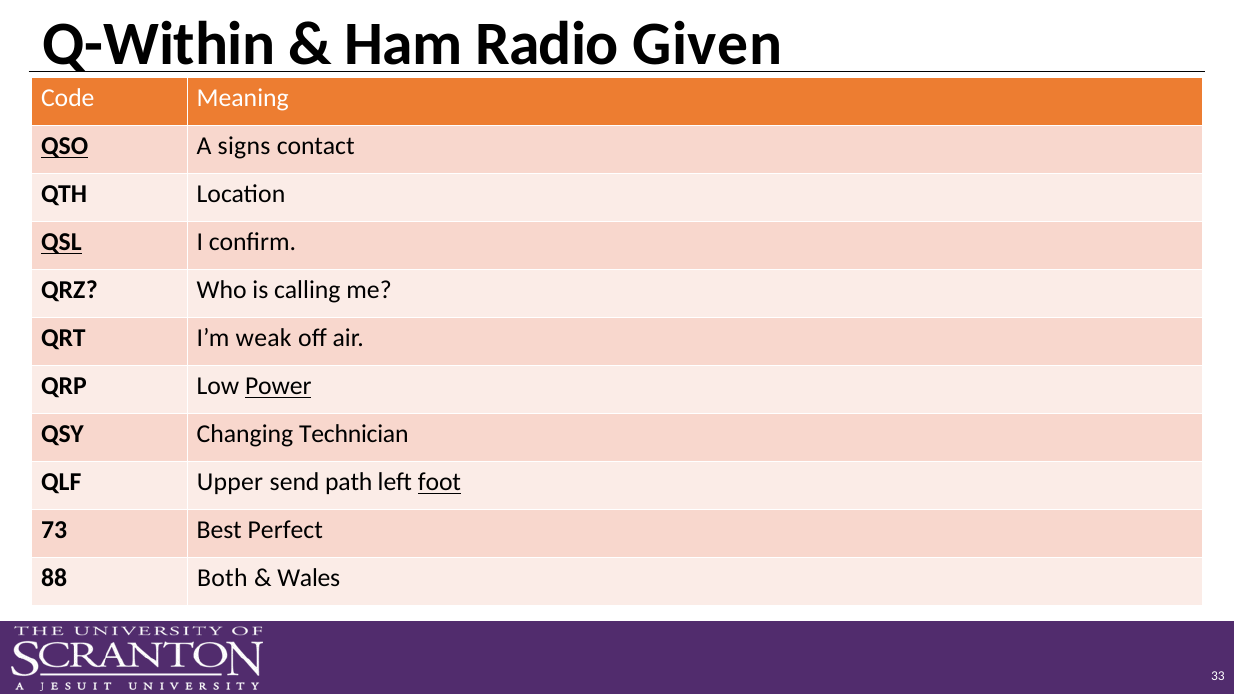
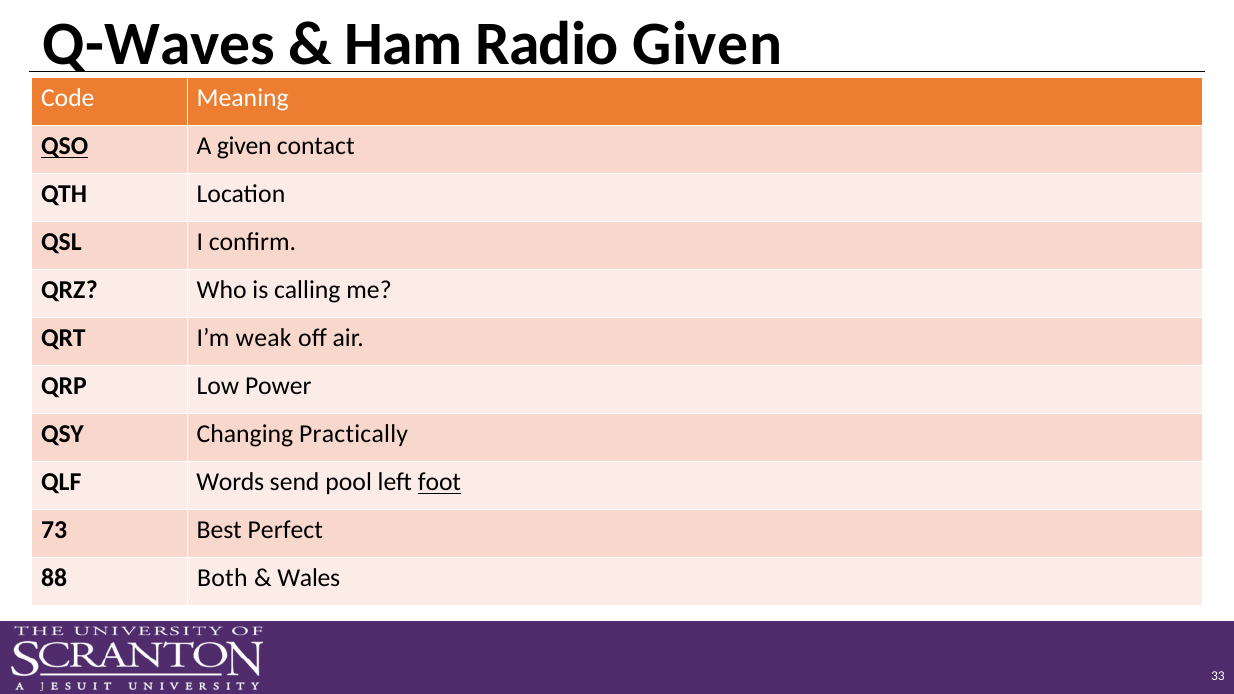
Q-Within: Q-Within -> Q-Waves (159, 45)
A signs: signs -> given (244, 146)
QSL underline: present -> none (61, 242)
Power underline: present -> none (278, 386)
Technician: Technician -> Practically (354, 434)
Upper: Upper -> Words (230, 482)
path: path -> pool (349, 482)
